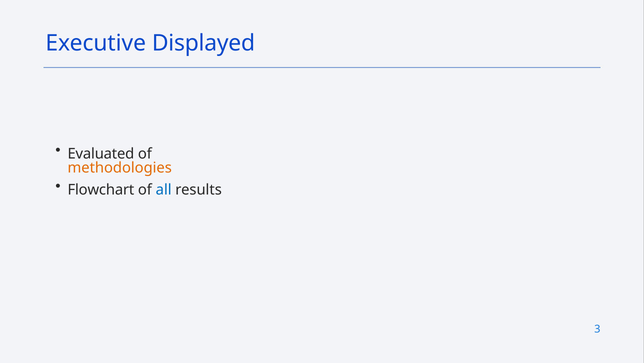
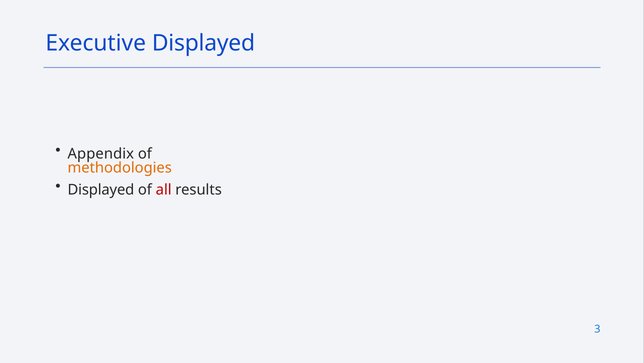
Evaluated: Evaluated -> Appendix (101, 154)
Flowchart: Flowchart -> Displayed (101, 189)
all colour: blue -> red (164, 189)
